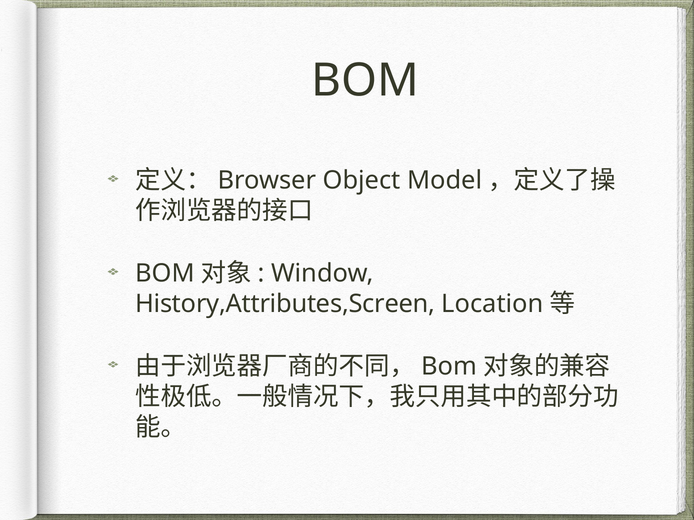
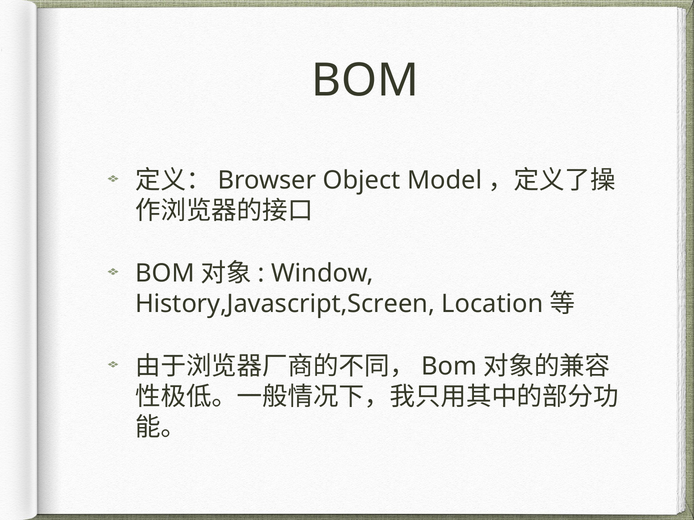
History,Attributes,Screen: History,Attributes,Screen -> History,Javascript,Screen (285, 304)
